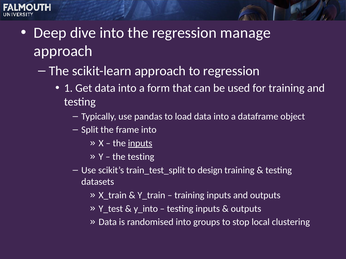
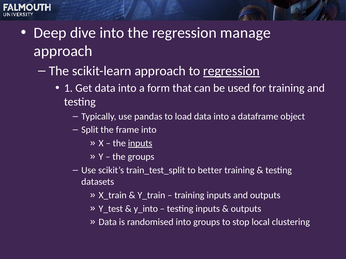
regression underline: none -> present (232, 71)
the testing: testing -> groups (141, 157)
design: design -> better (210, 170)
